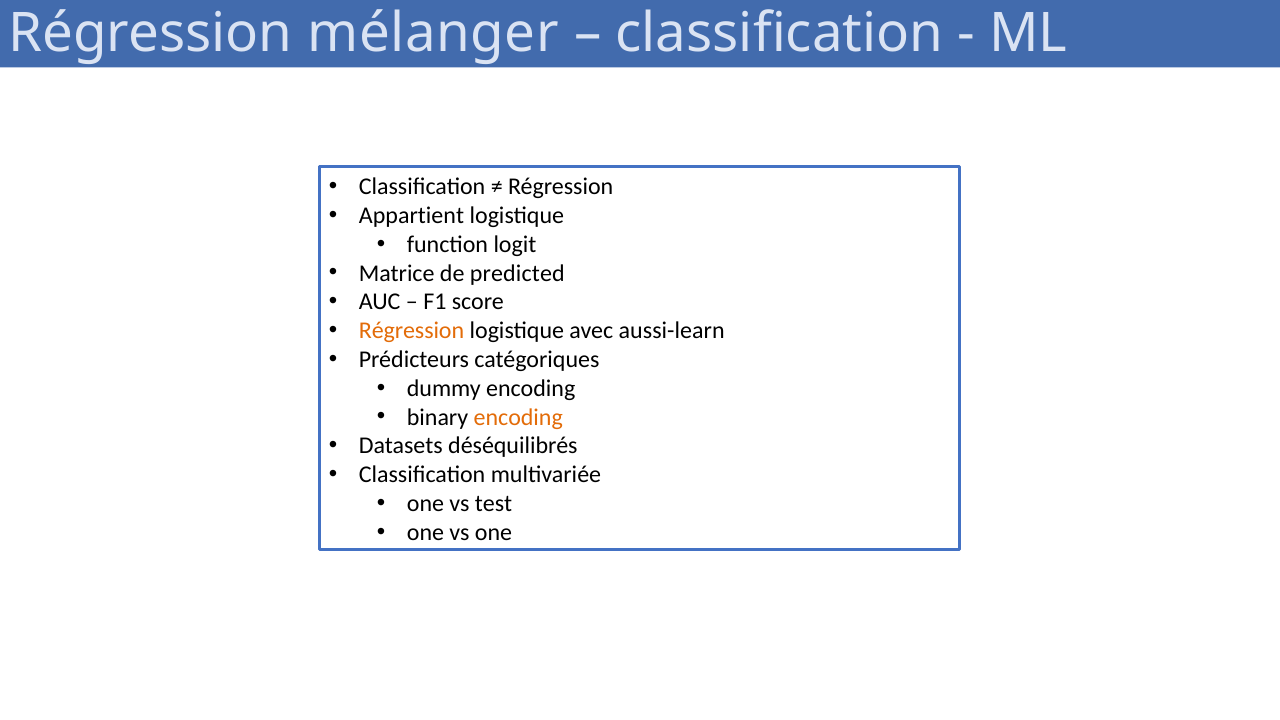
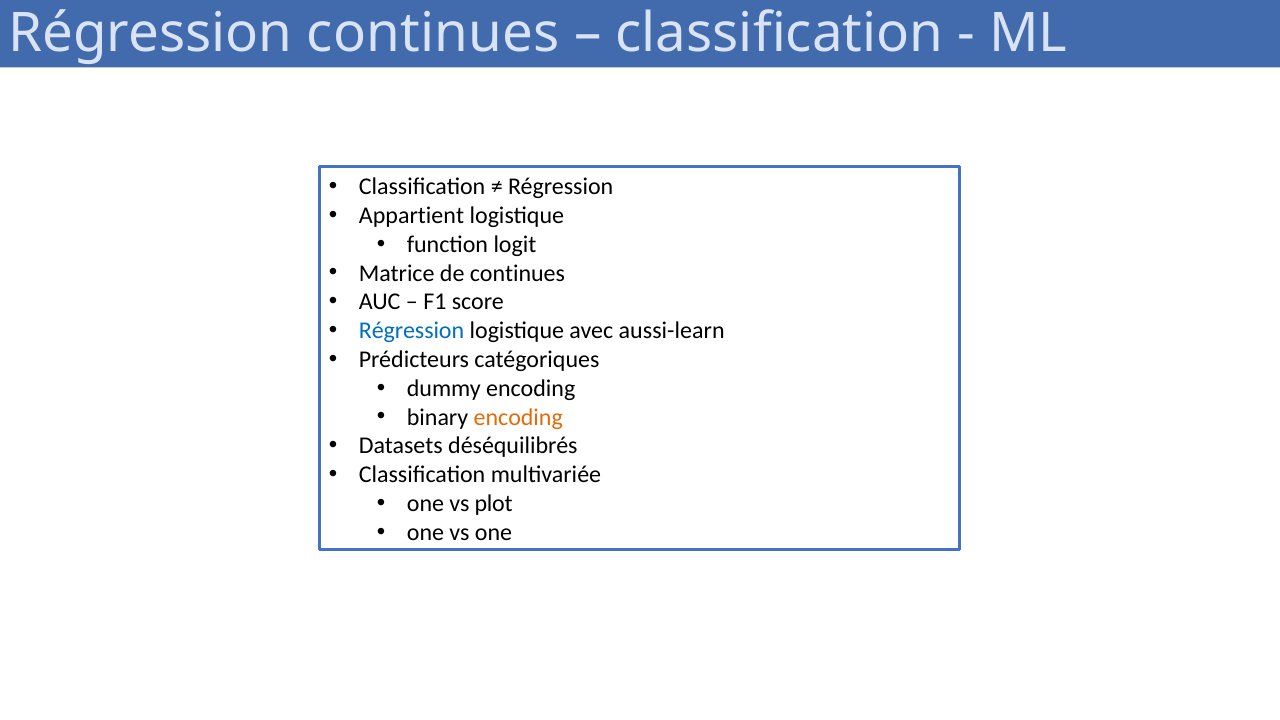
Régression mélanger: mélanger -> continues (433, 33)
de predicted: predicted -> continues (517, 273)
Régression colour: orange -> blue (412, 331)
test: test -> plot (494, 504)
